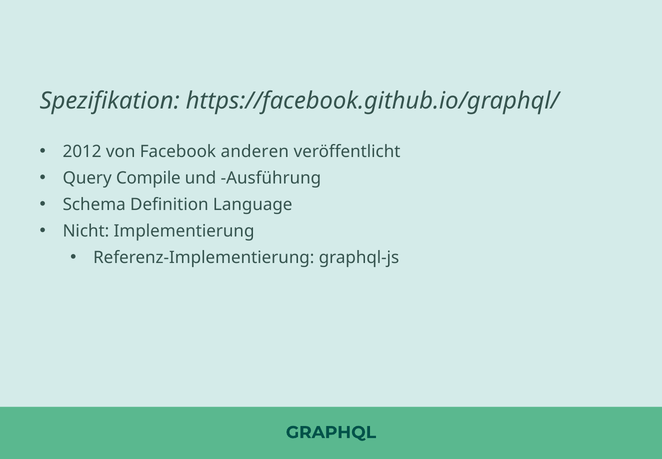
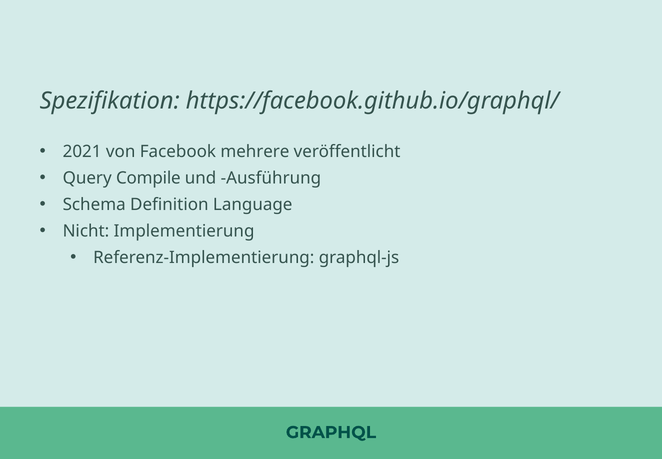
2012: 2012 -> 2021 (82, 151)
anderen: anderen -> mehrere (255, 151)
